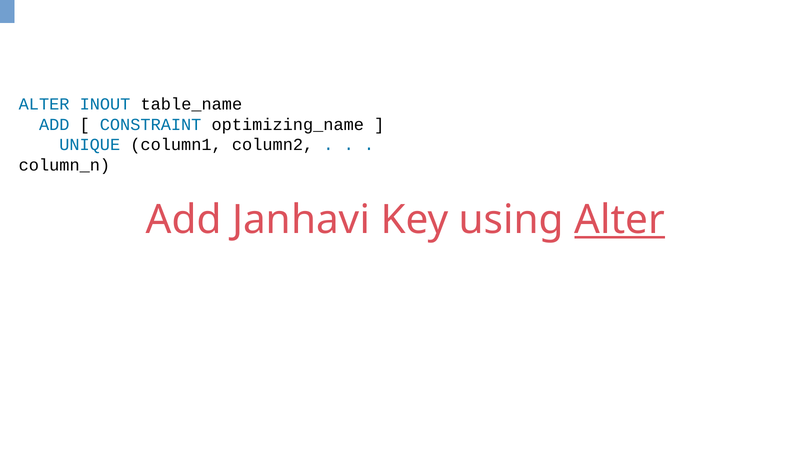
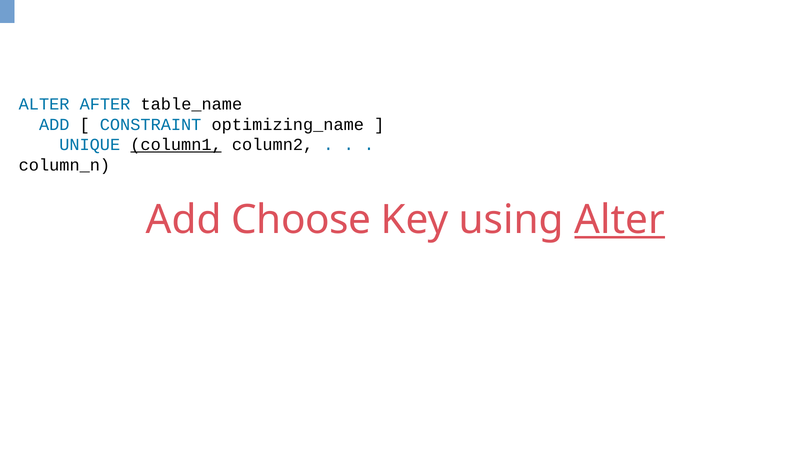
INOUT: INOUT -> AFTER (105, 104)
column1 underline: none -> present (176, 145)
Janhavi: Janhavi -> Choose (301, 220)
